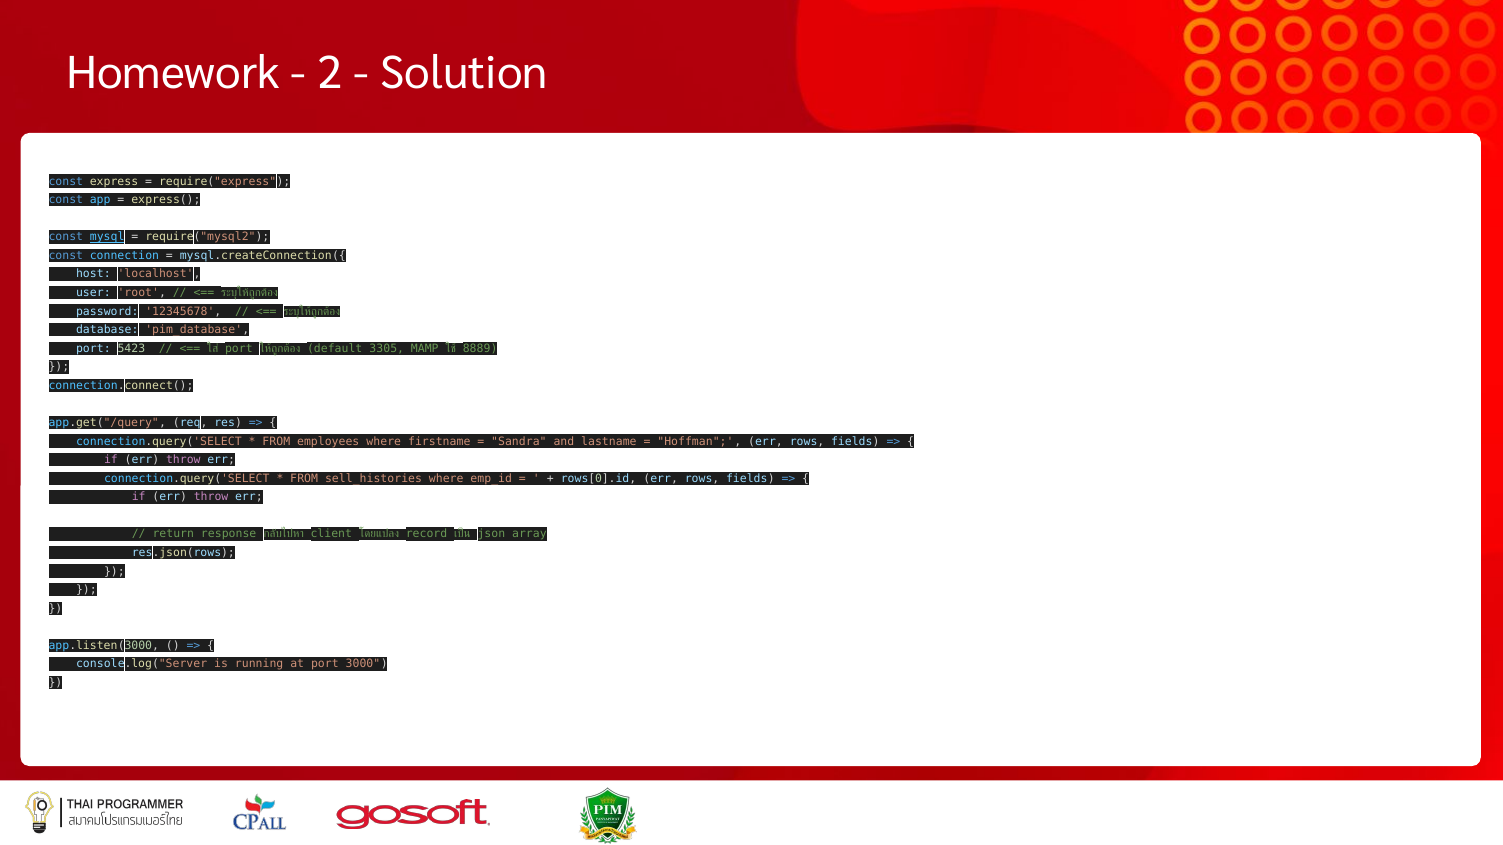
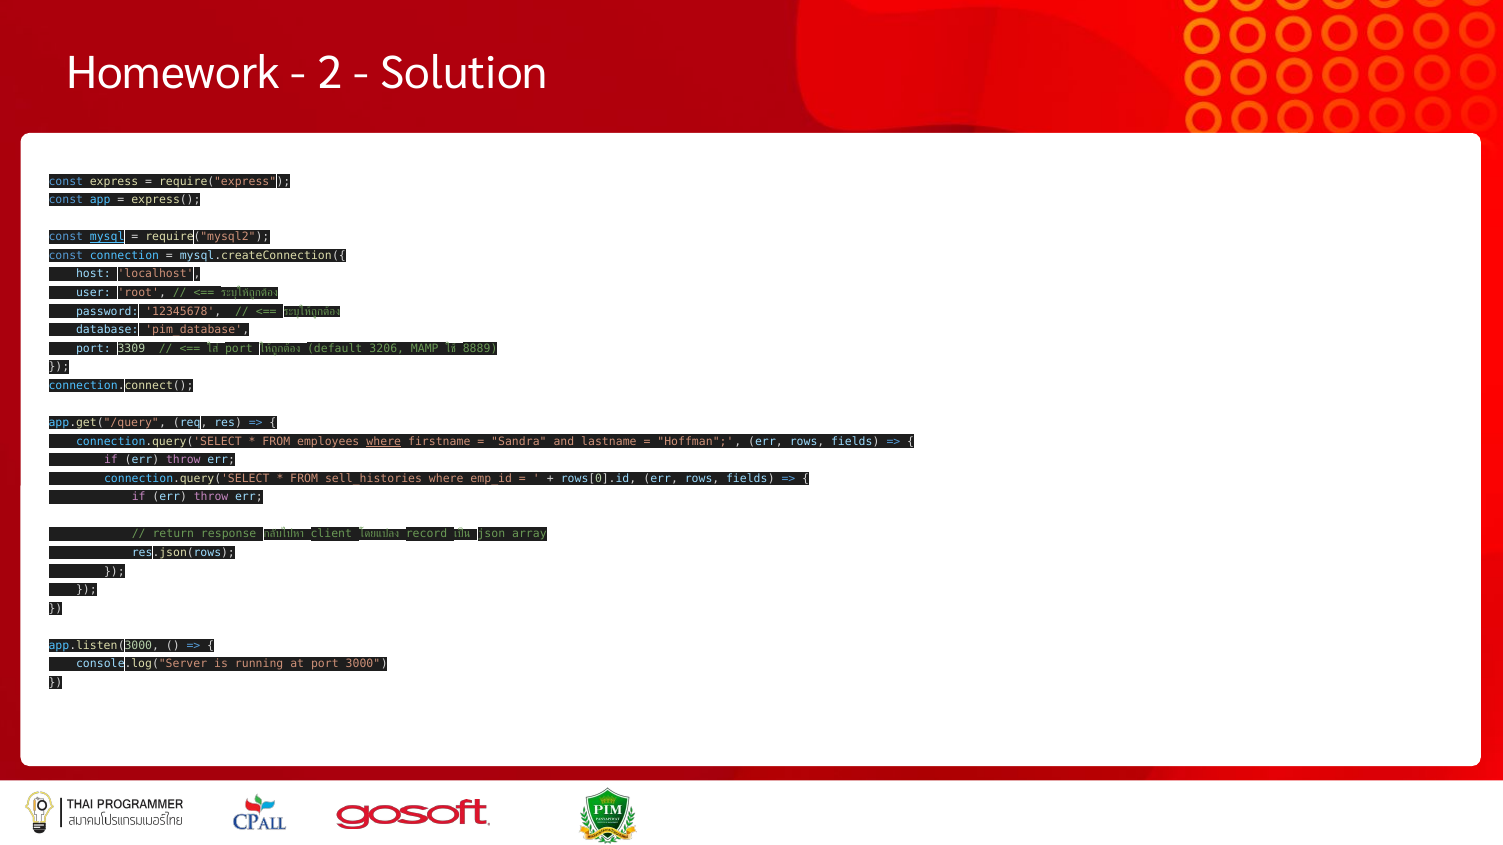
5423: 5423 -> 3309 (131, 349)
3305: 3305 -> 3206 (387, 349)
where underline: none -> present (384, 442)
